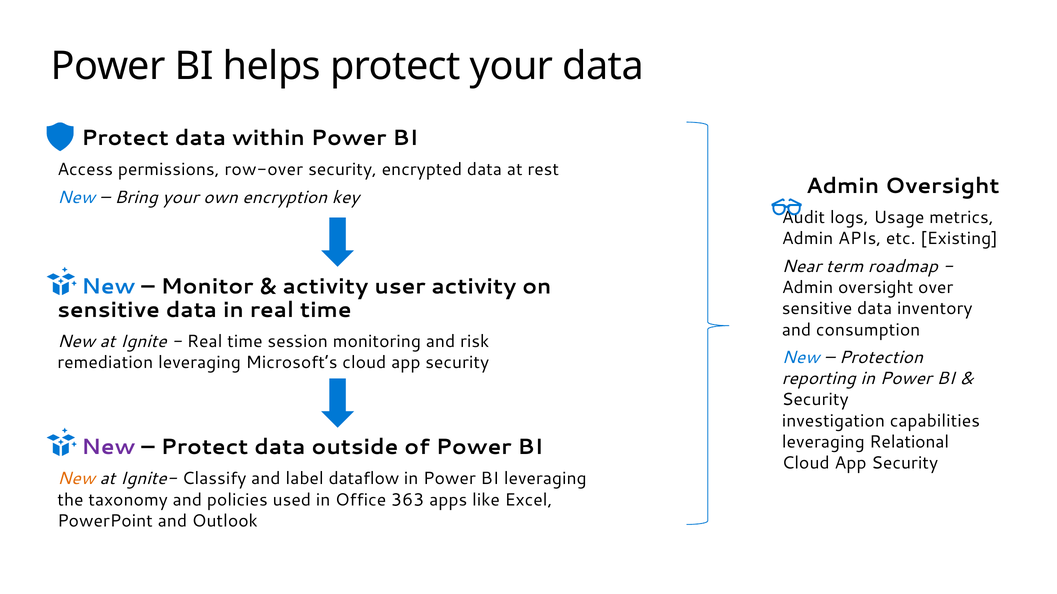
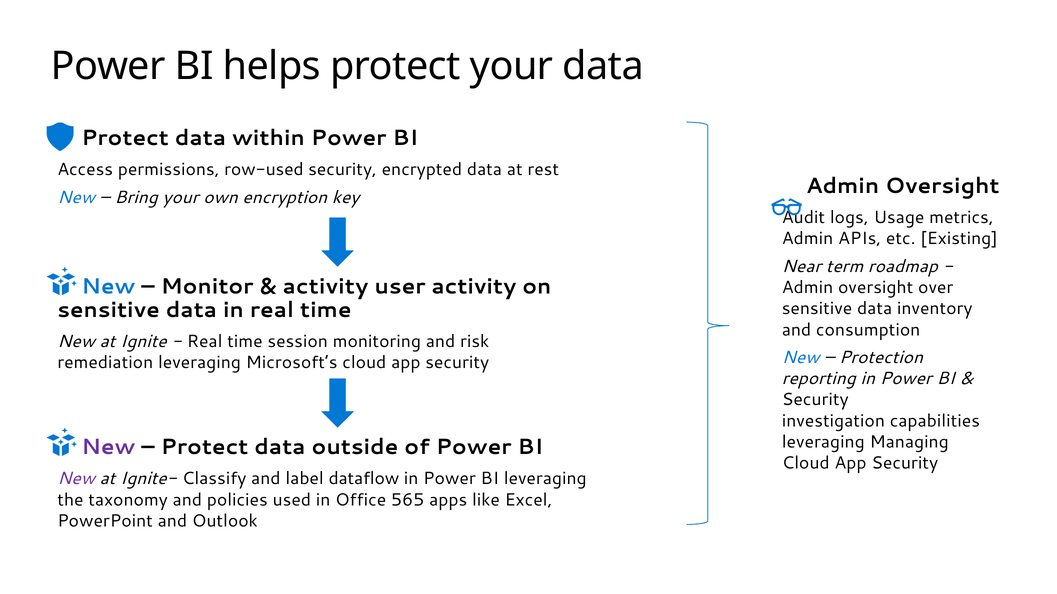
row-over: row-over -> row-used (264, 170)
Relational: Relational -> Managing (909, 442)
New colour: orange -> purple (76, 479)
363: 363 -> 565 (408, 500)
